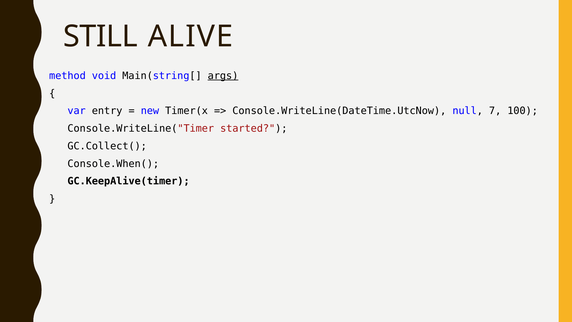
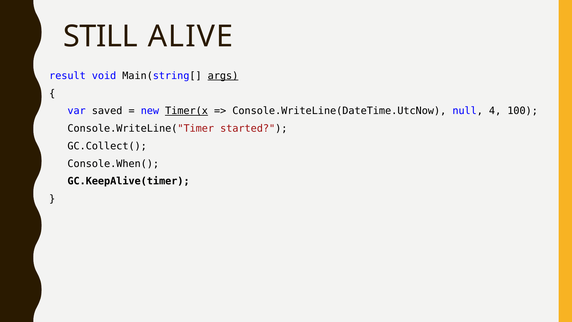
method: method -> result (67, 76)
entry: entry -> saved (107, 111)
Timer(x underline: none -> present (187, 111)
7: 7 -> 4 (495, 111)
